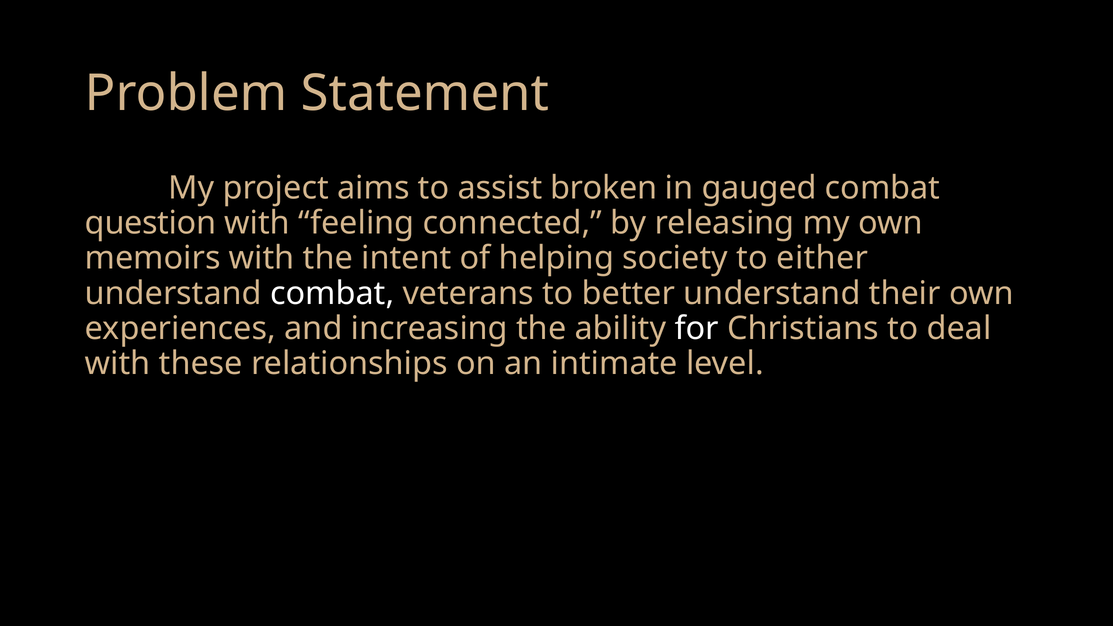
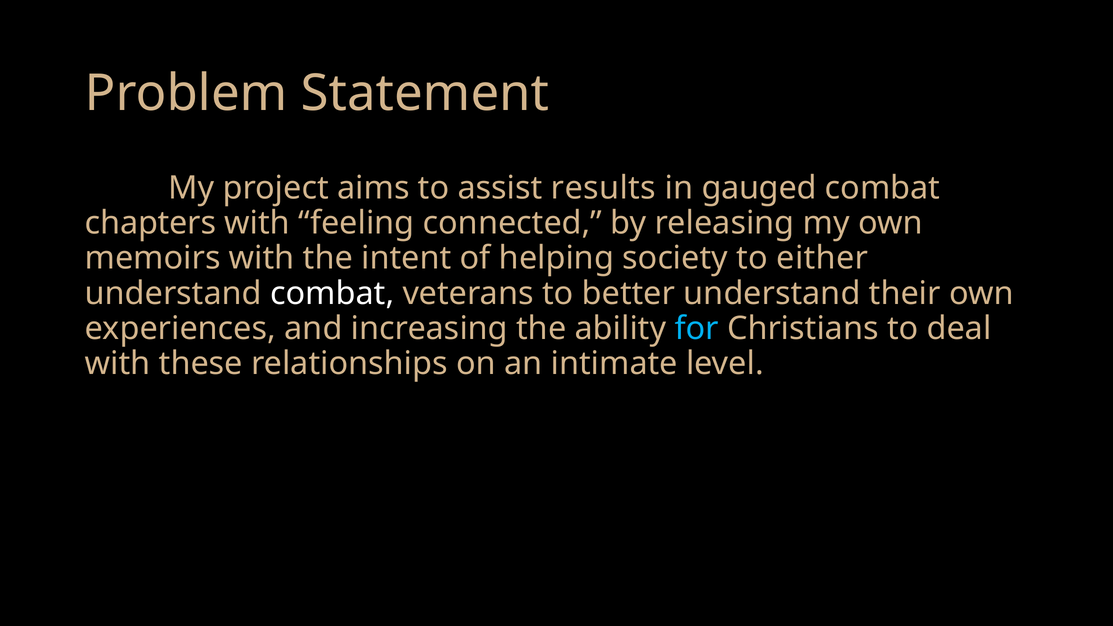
broken: broken -> results (603, 188)
question: question -> chapters (151, 223)
for colour: white -> light blue (697, 328)
